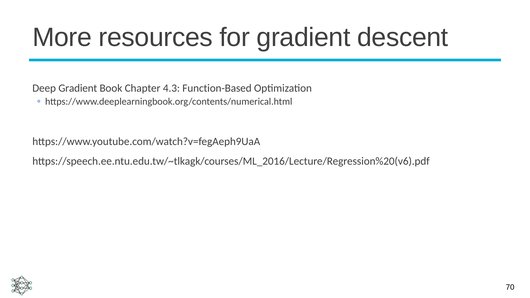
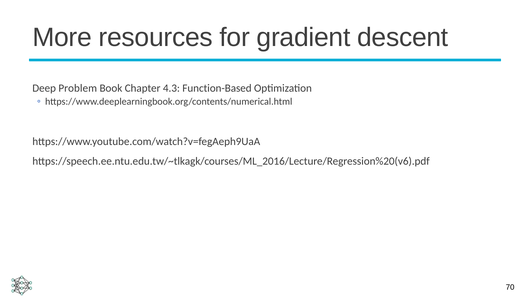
Deep Gradient: Gradient -> Problem (78, 88)
